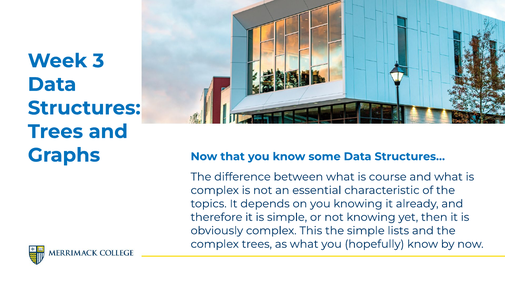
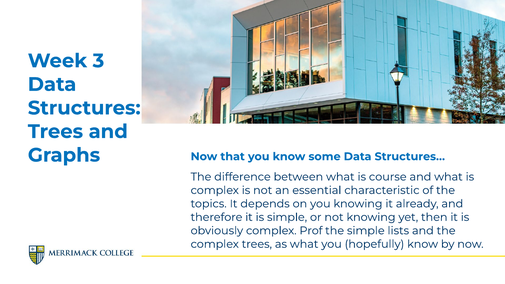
This: This -> Prof (311, 231)
